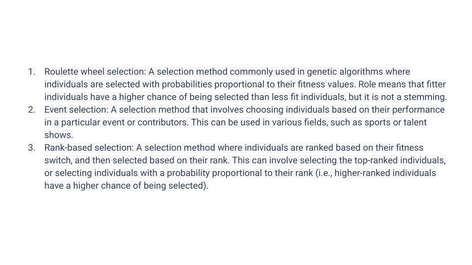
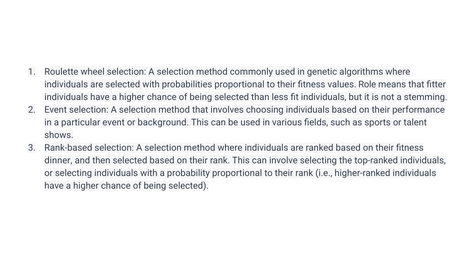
contributors: contributors -> background (163, 123)
switch: switch -> dinner (58, 161)
